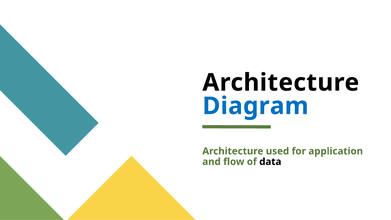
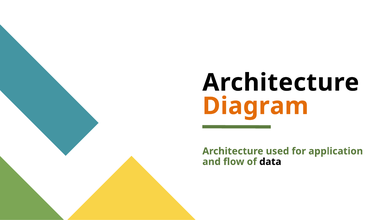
Diagram colour: blue -> orange (256, 106)
